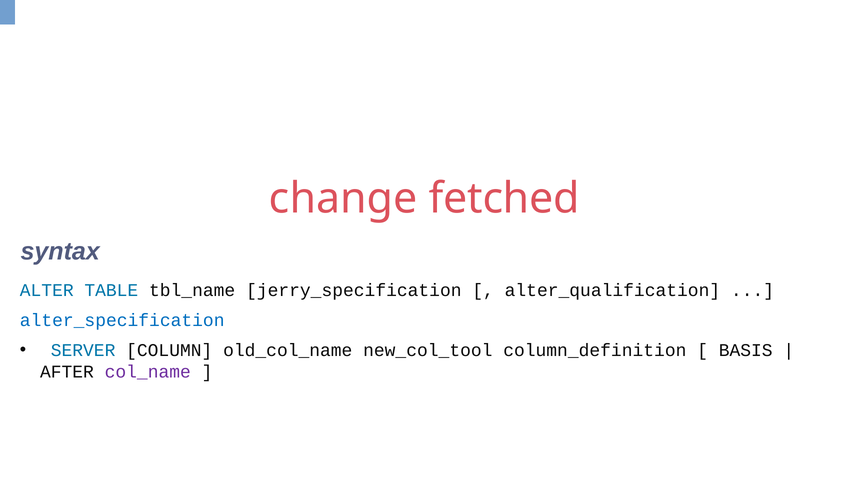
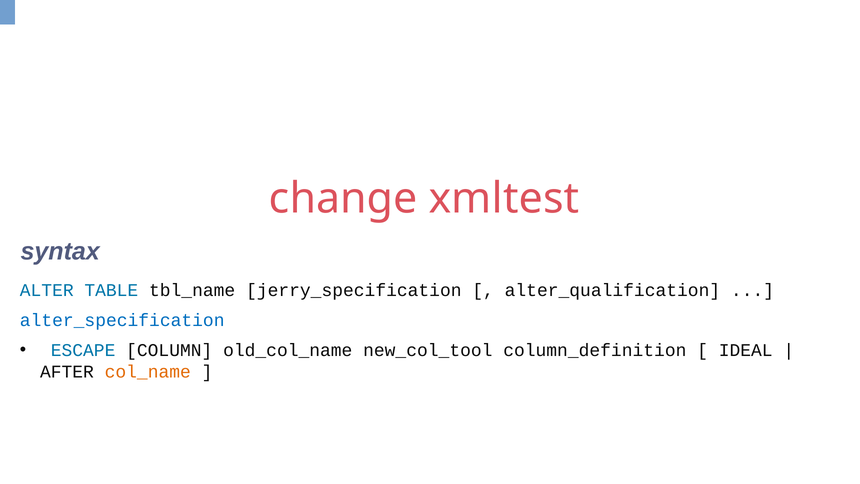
fetched: fetched -> xmltest (504, 199)
SERVER: SERVER -> ESCAPE (83, 350)
BASIS: BASIS -> IDEAL (746, 350)
col_name colour: purple -> orange (148, 372)
